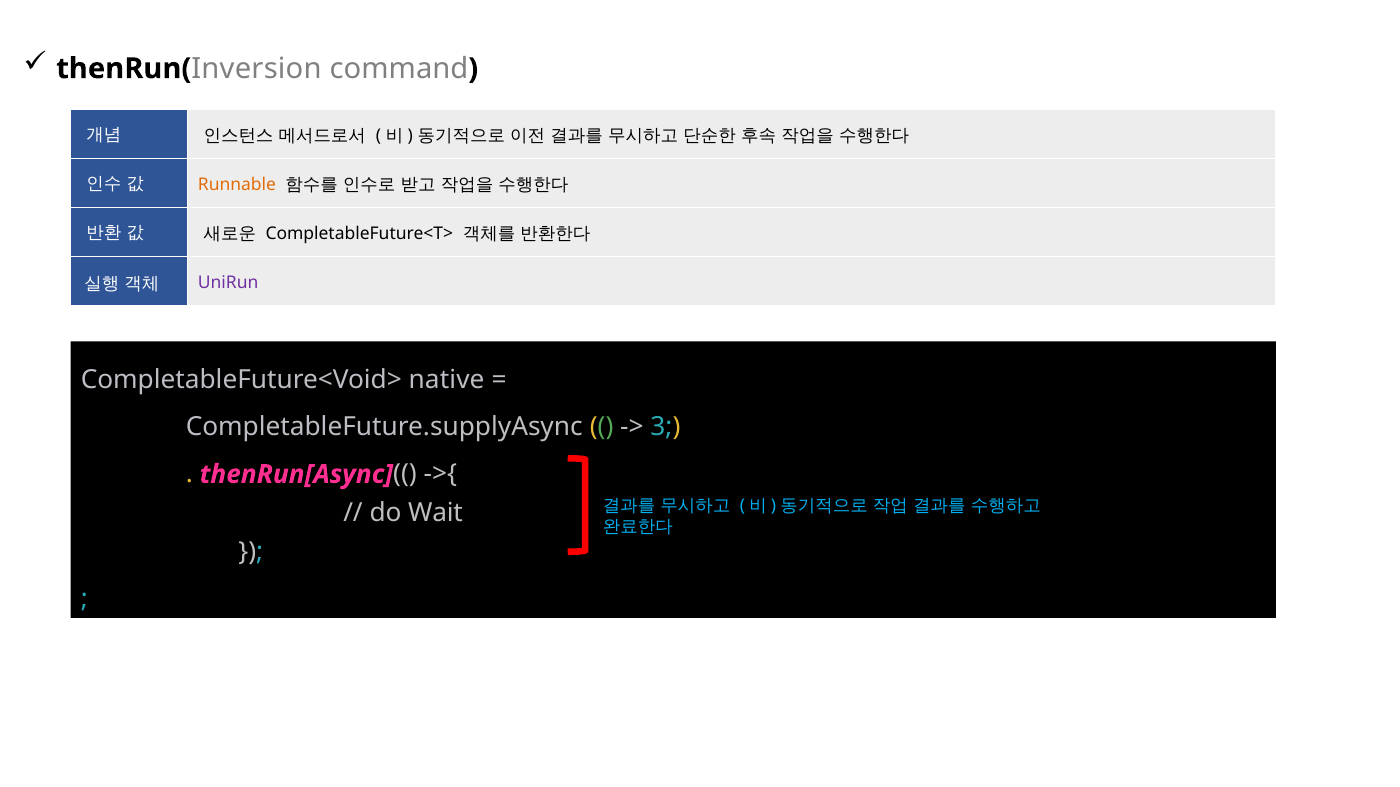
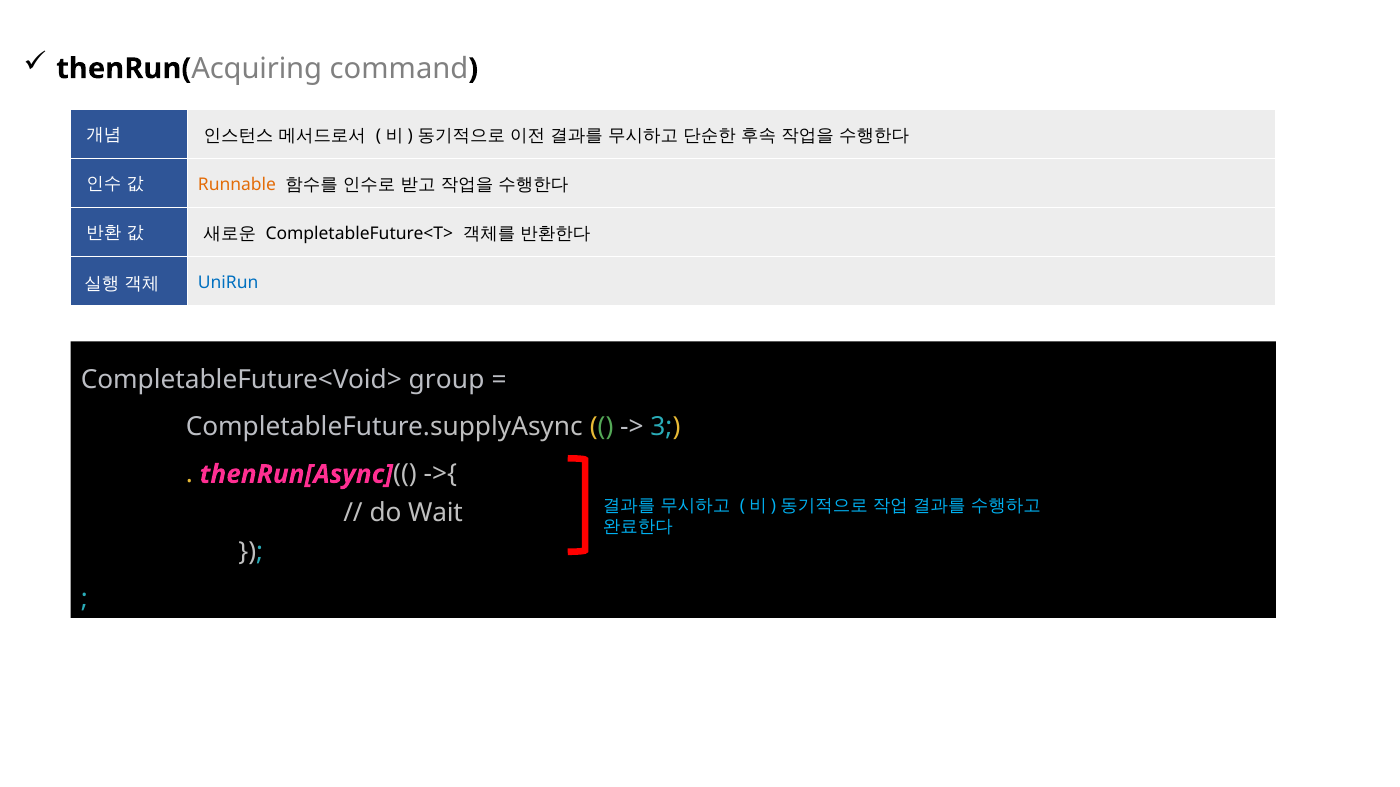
Inversion: Inversion -> Acquiring (257, 69)
UniRun colour: purple -> blue (228, 283)
native: native -> group (447, 380)
